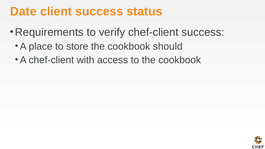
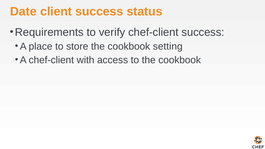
should: should -> setting (168, 46)
